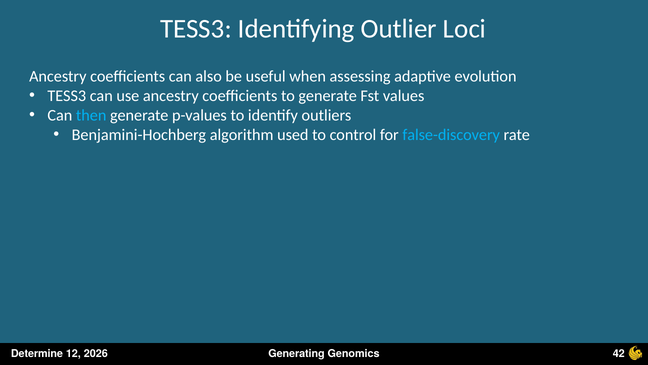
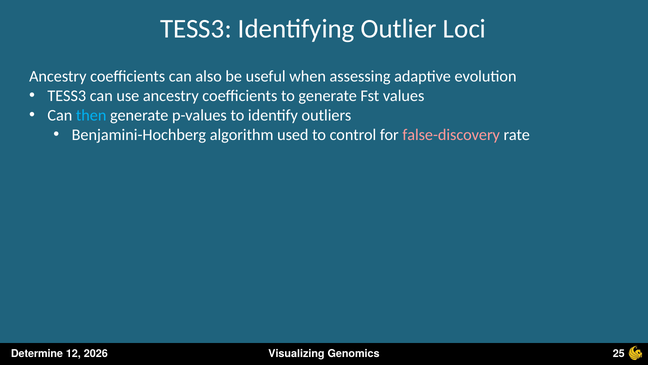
false-discovery colour: light blue -> pink (451, 135)
Generating: Generating -> Visualizing (296, 353)
42: 42 -> 25 (619, 353)
